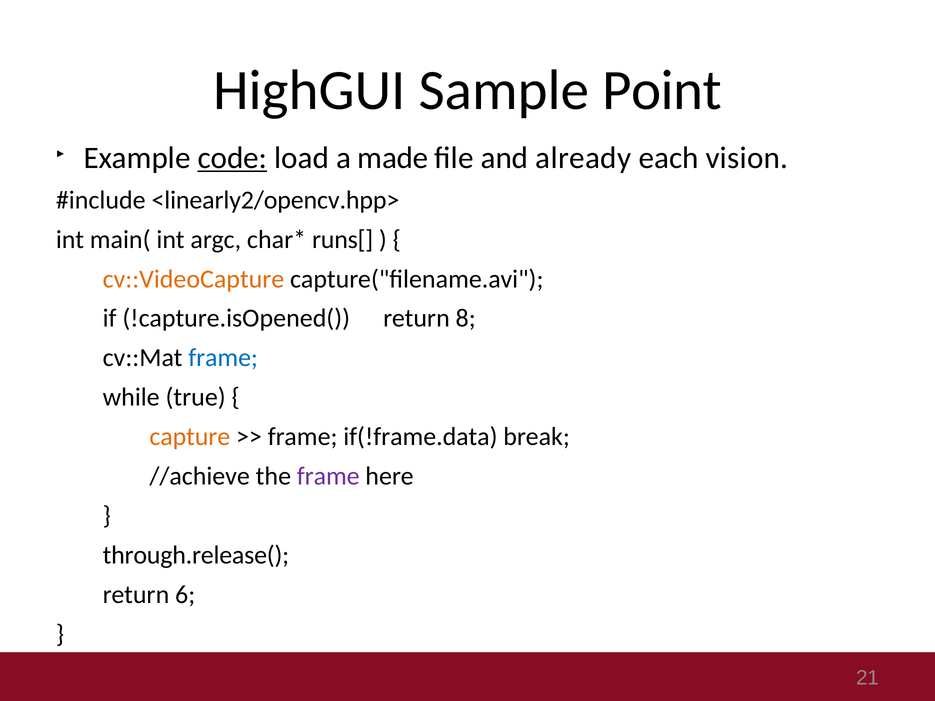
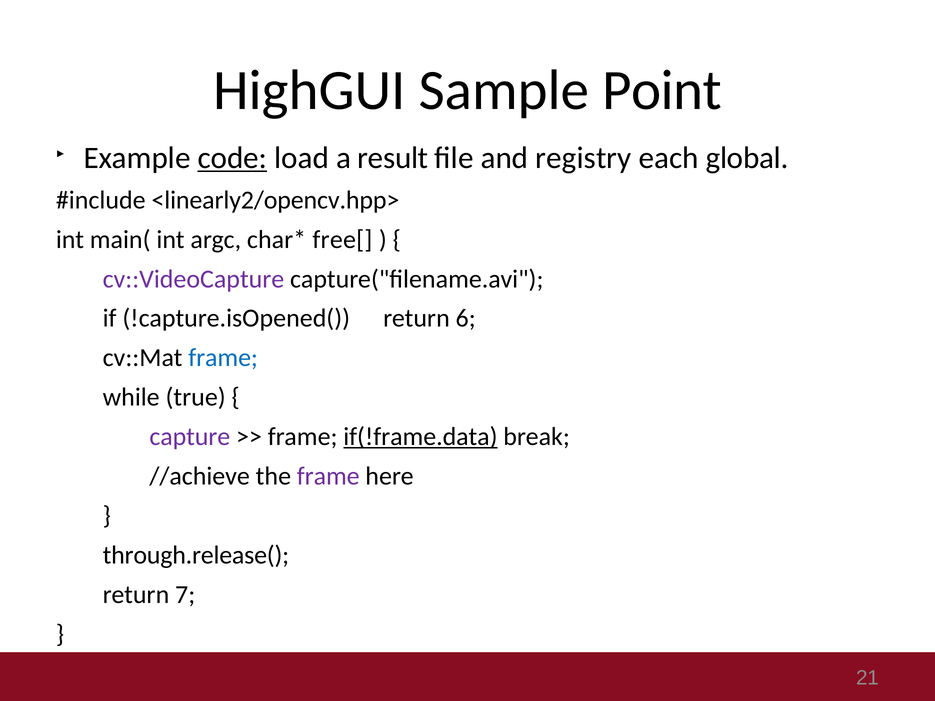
made: made -> result (393, 158)
already: already -> registry (583, 158)
vision: vision -> global (747, 158)
runs[: runs[ -> free[ (342, 240)
cv::VideoCapture colour: orange -> purple (193, 279)
8: 8 -> 6 (466, 319)
capture colour: orange -> purple (190, 437)
if(!frame.data underline: none -> present (420, 437)
6: 6 -> 7 (185, 595)
